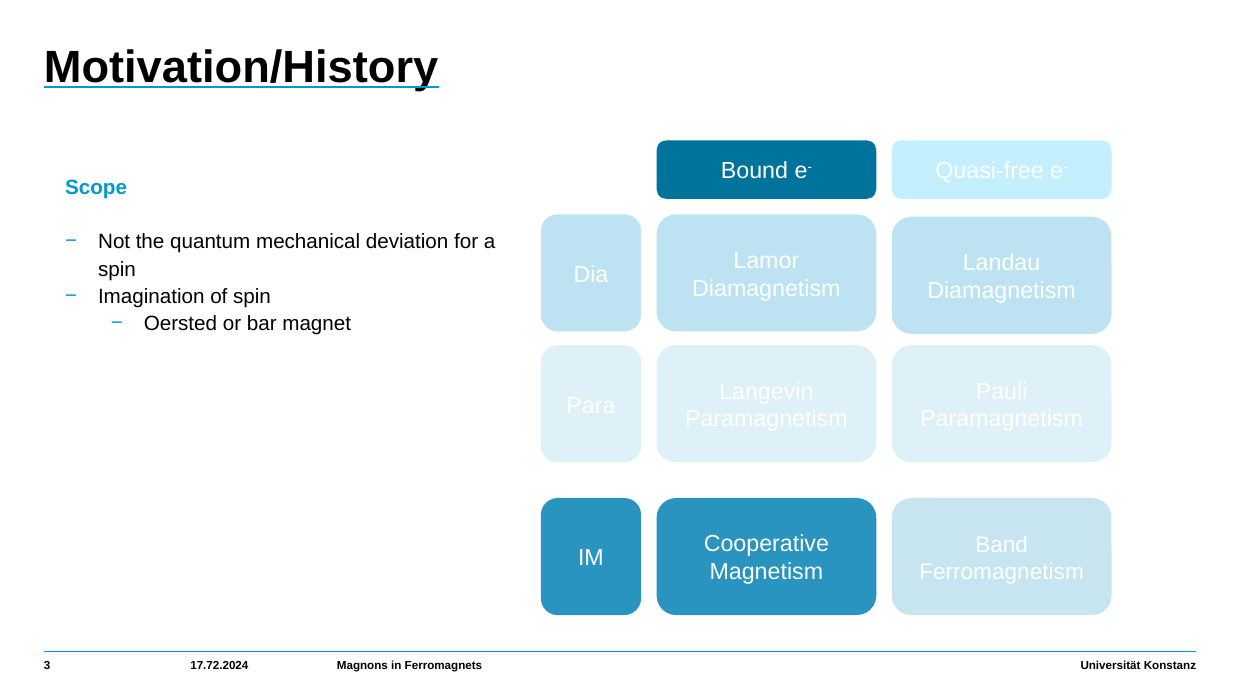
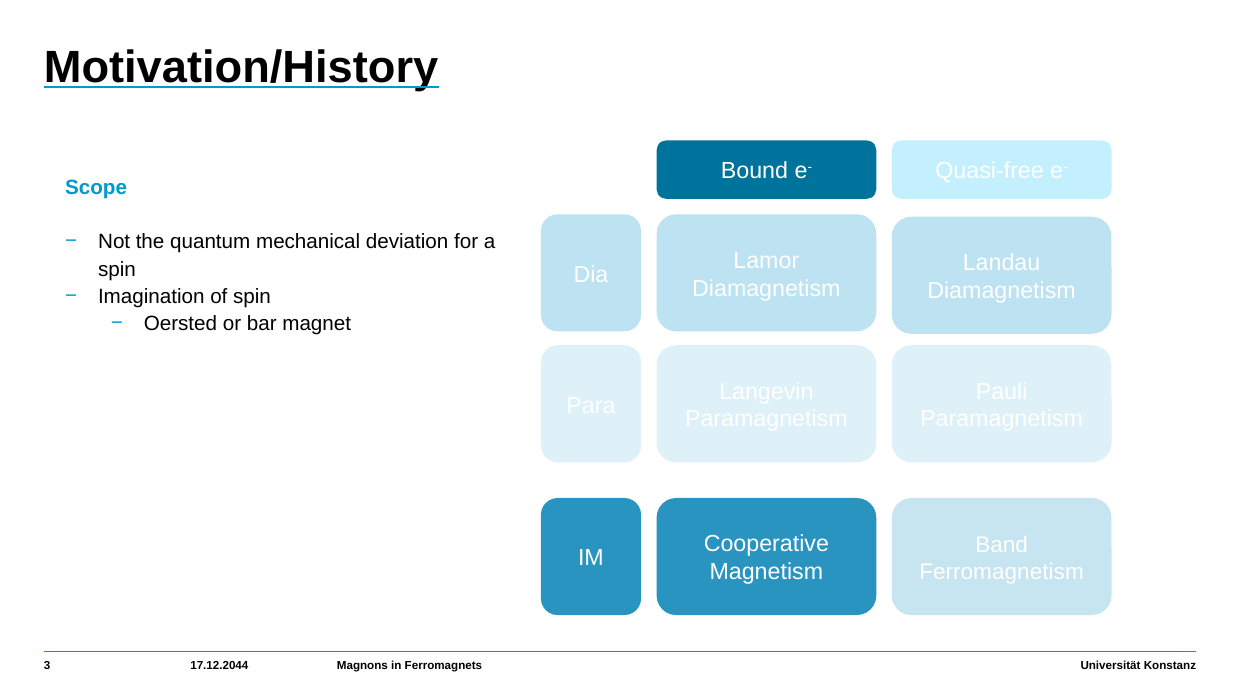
17.72.2024: 17.72.2024 -> 17.12.2044 (219, 667)
